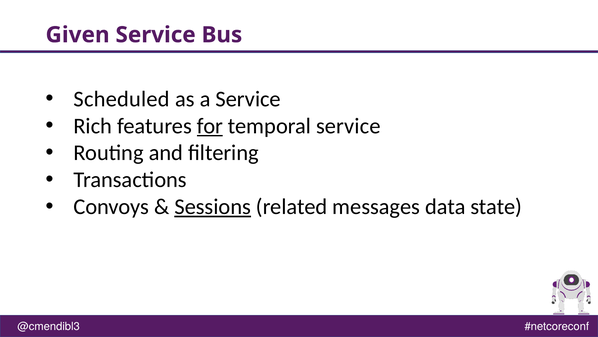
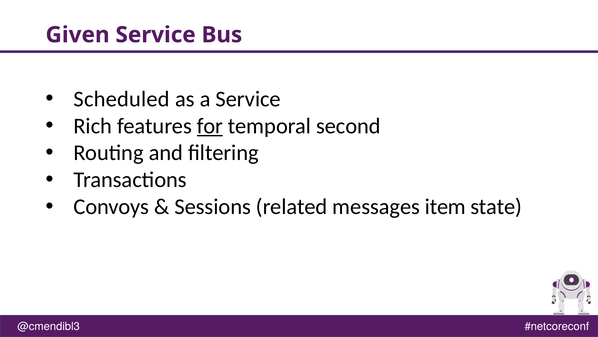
temporal service: service -> second (348, 126)
Sessions underline: present -> none (213, 206)
data: data -> item (445, 206)
